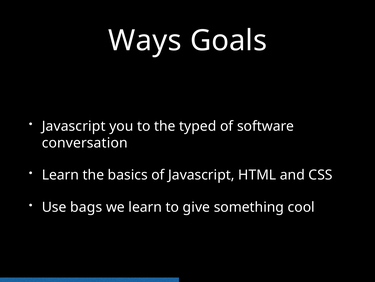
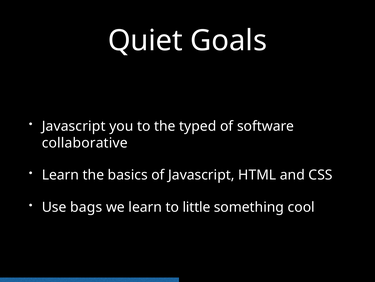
Ways: Ways -> Quiet (145, 41)
conversation: conversation -> collaborative (85, 143)
give: give -> little (197, 207)
